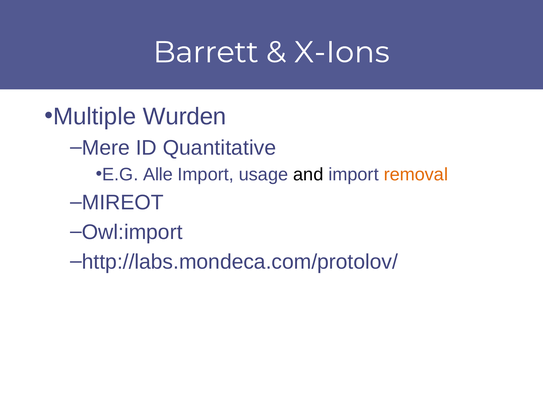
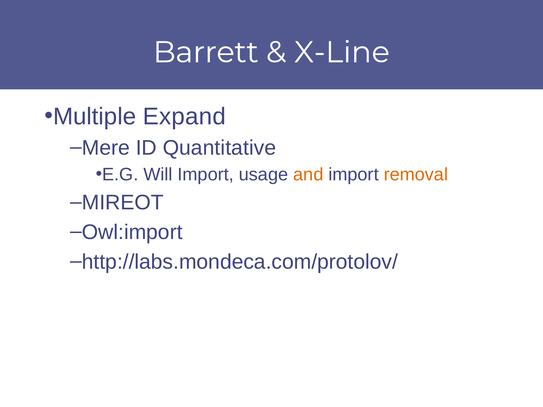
X-Ions: X-Ions -> X-Line (342, 52)
Wurden: Wurden -> Expand (184, 117)
Alle: Alle -> Will (158, 175)
and colour: black -> orange (308, 175)
